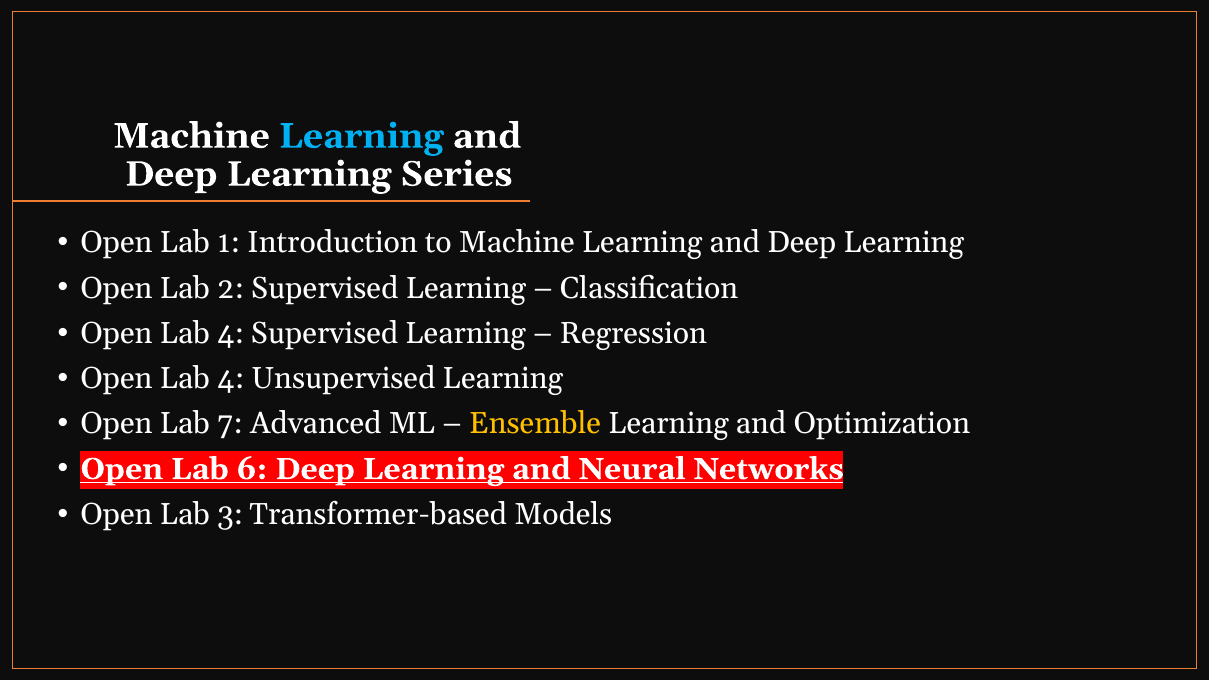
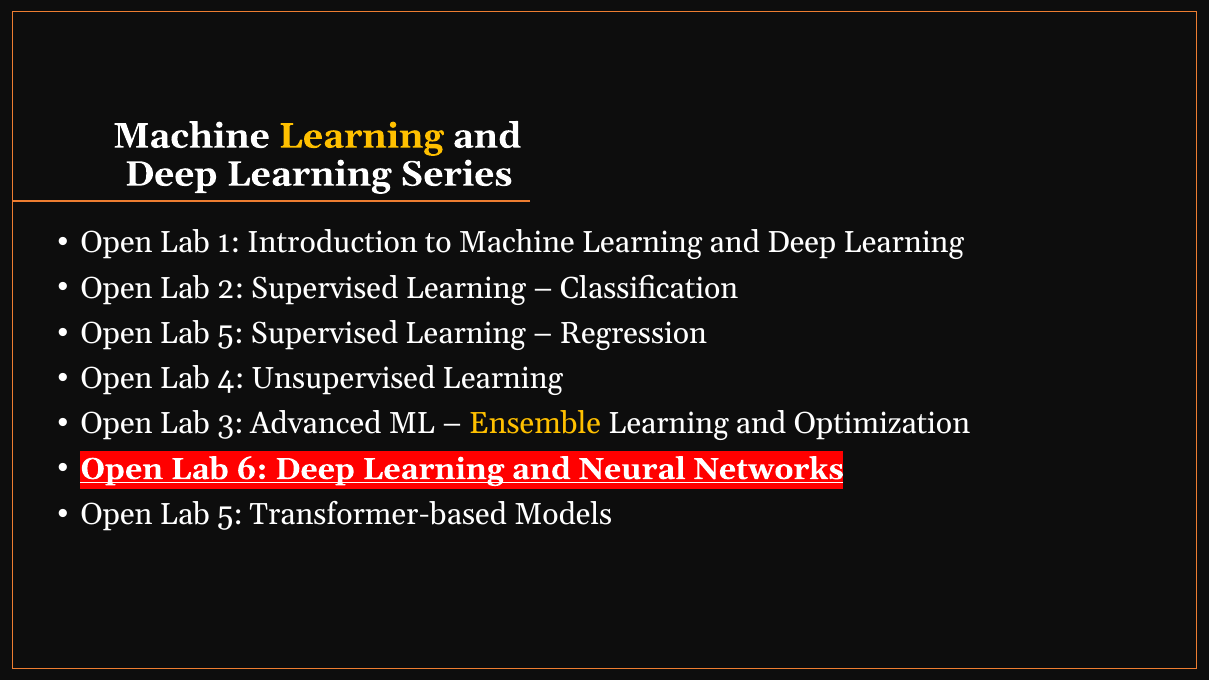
Learning colour: light blue -> yellow (361, 136)
4: 4 -> 5 (230, 333)
7: 7 -> 3 (230, 424)
3: 3 -> 5 (230, 514)
